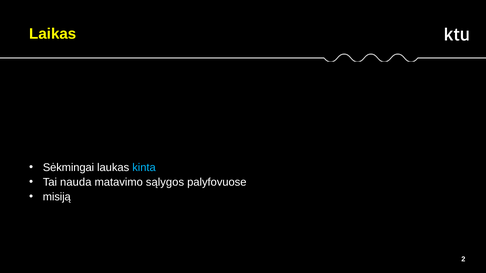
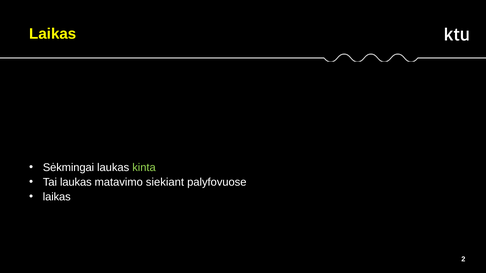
kinta colour: light blue -> light green (144, 168)
Tai nauda: nauda -> laukas (76, 182)
sąlygos: sąlygos -> siekiant (165, 182)
misiją: misiją -> laikas (57, 197)
